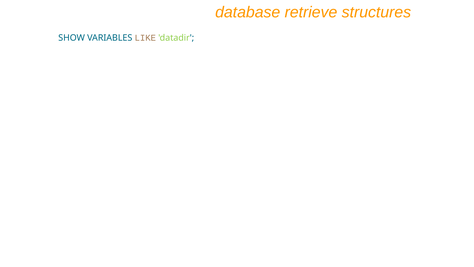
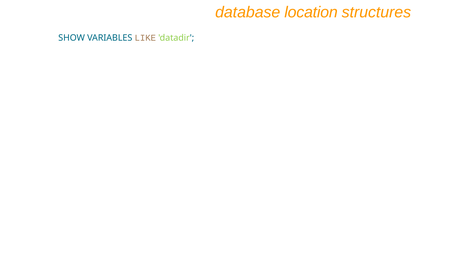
retrieve: retrieve -> location (311, 12)
